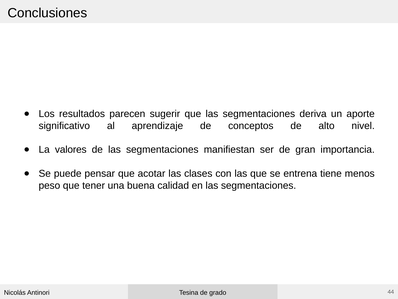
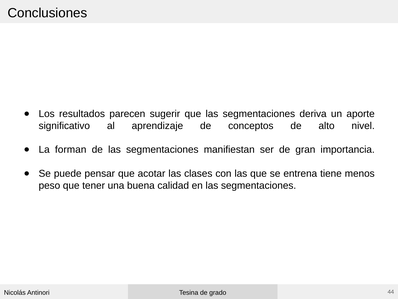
valores: valores -> forman (71, 149)
